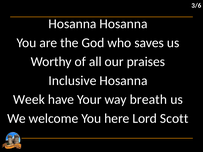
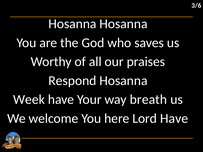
Inclusive: Inclusive -> Respond (72, 81)
Lord Scott: Scott -> Have (174, 119)
